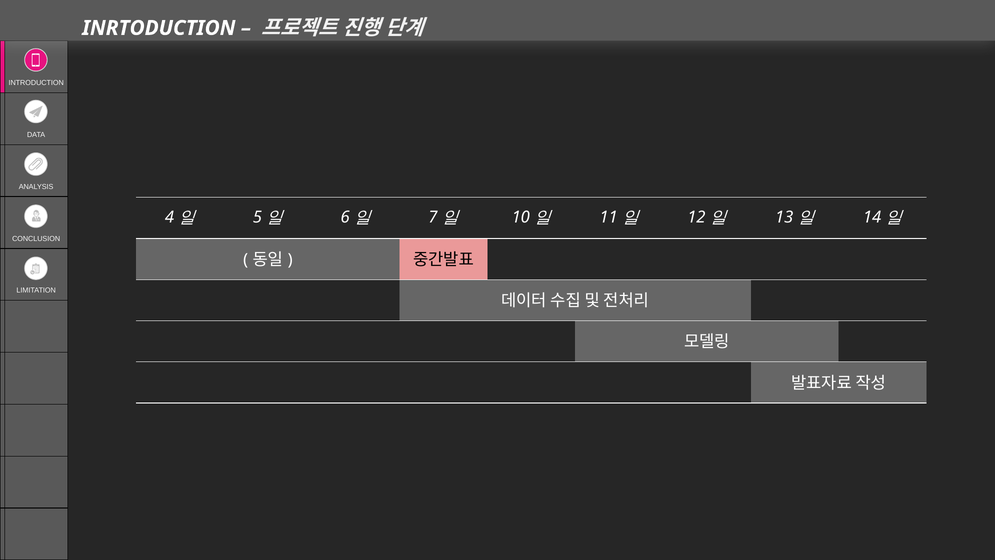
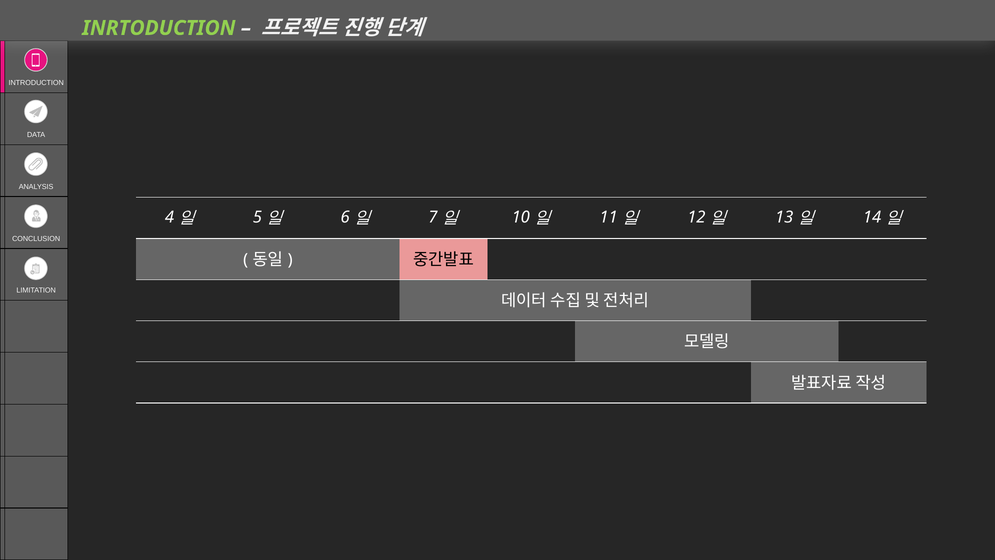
INRTODUCTION colour: white -> light green (159, 28)
